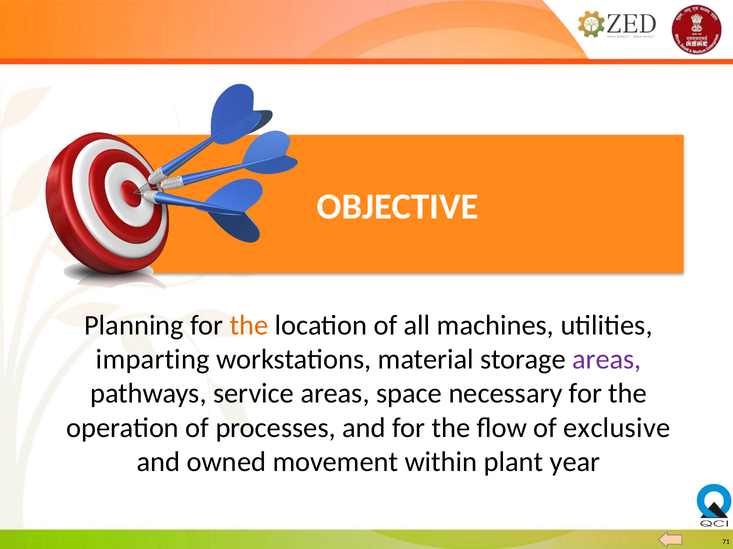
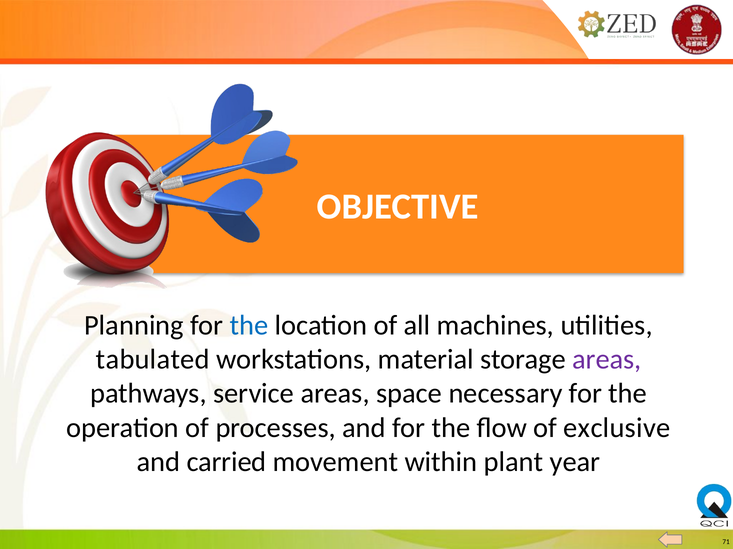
the colour: orange -> blue (249, 326)
imparting: imparting -> tabulated (153, 360)
owned: owned -> carried (226, 462)
